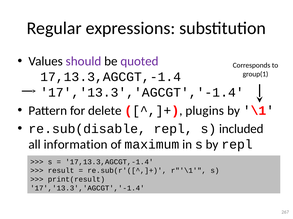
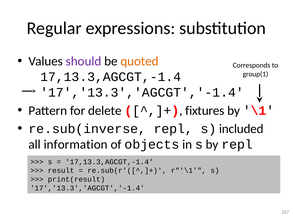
quoted colour: purple -> orange (140, 61)
plugins: plugins -> fixtures (205, 111)
re.sub(disable: re.sub(disable -> re.sub(inverse (87, 129)
maximum: maximum -> objects (152, 145)
